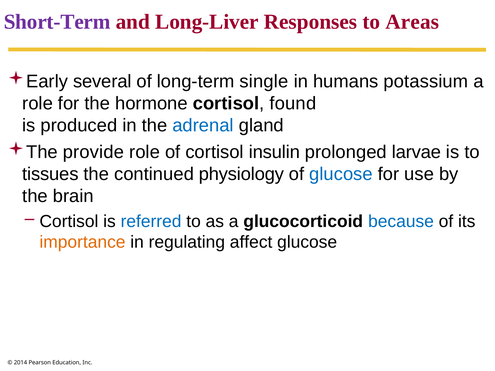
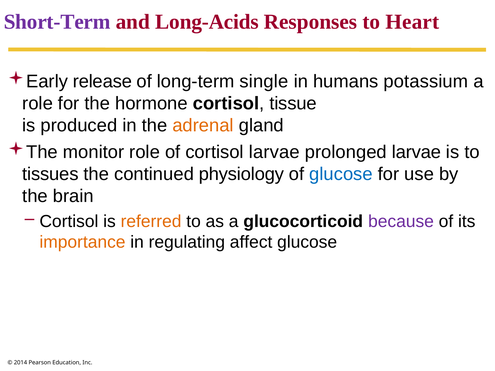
Long-Liver: Long-Liver -> Long-Acids (207, 22)
Areas: Areas -> Heart (412, 22)
several: several -> release (102, 82)
found: found -> tissue (293, 104)
adrenal colour: blue -> orange (203, 126)
provide: provide -> monitor (94, 152)
cortisol insulin: insulin -> larvae (274, 152)
referred colour: blue -> orange (151, 221)
because colour: blue -> purple (401, 221)
